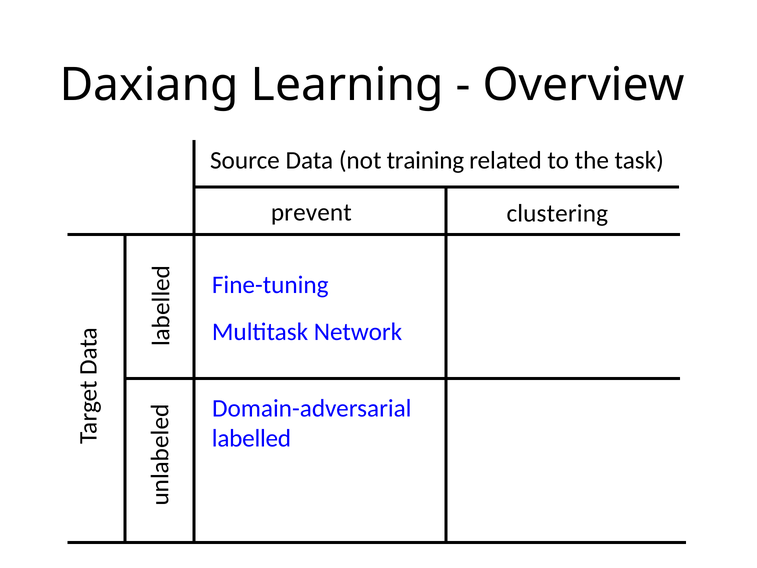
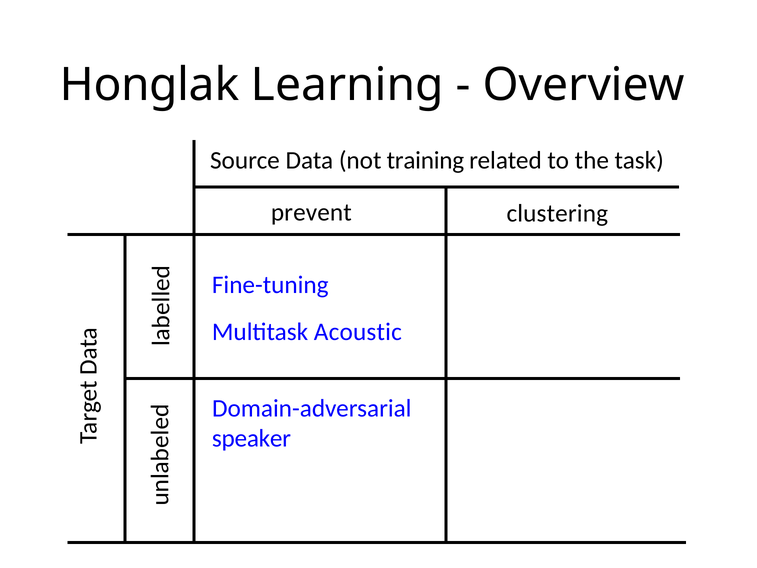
Daxiang: Daxiang -> Honglak (149, 85)
Network: Network -> Acoustic (358, 332)
labelled: labelled -> speaker (251, 438)
